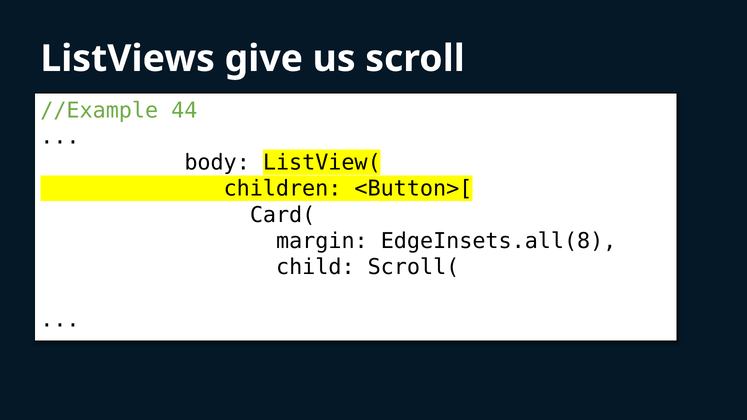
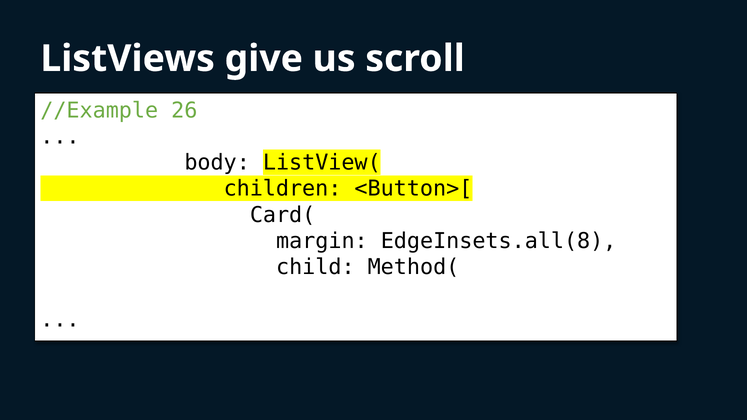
44: 44 -> 26 (184, 110)
Scroll(: Scroll( -> Method( (413, 267)
